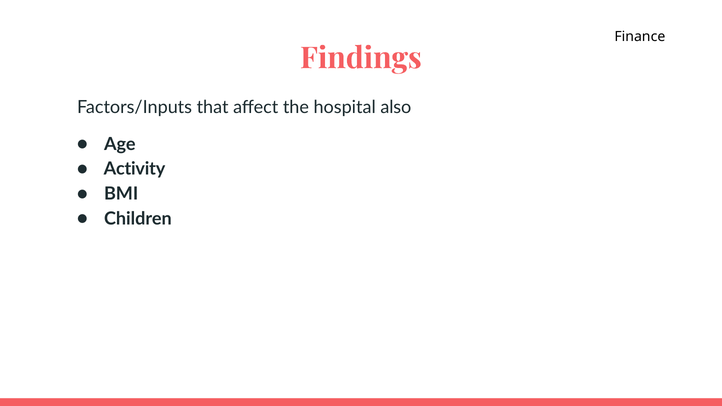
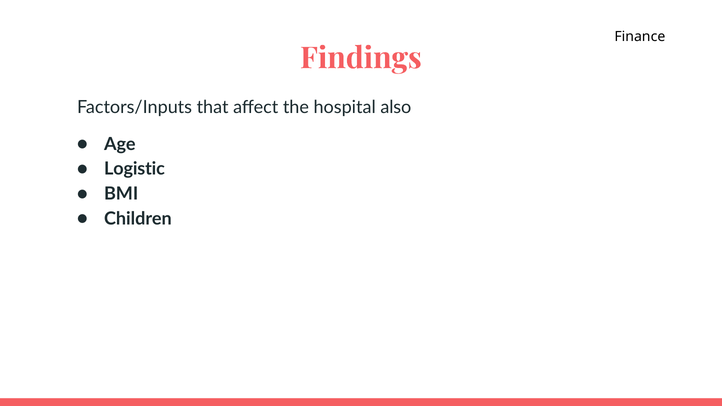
Activity: Activity -> Logistic (134, 169)
